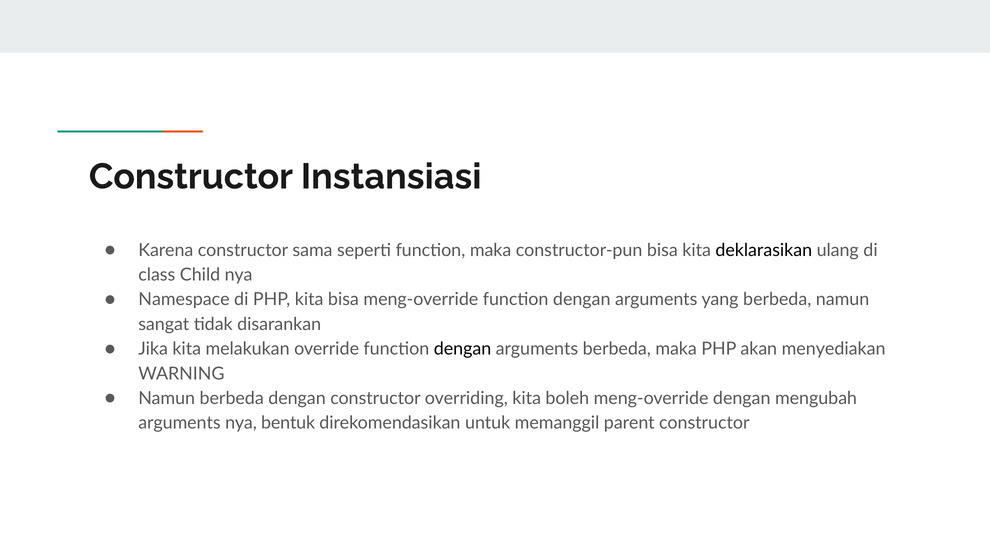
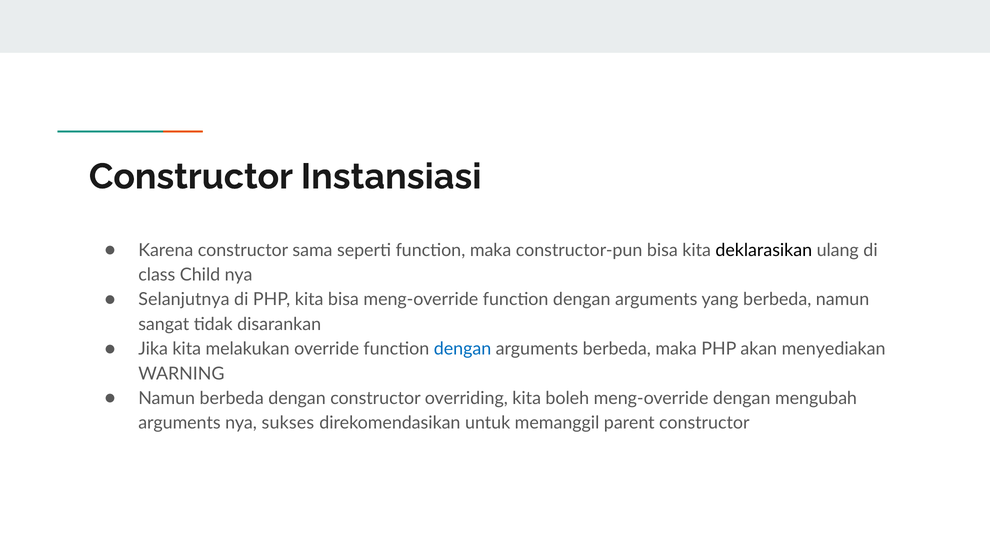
Namespace: Namespace -> Selanjutnya (184, 300)
dengan colour: black -> blue (463, 349)
bentuk: bentuk -> sukses (288, 423)
